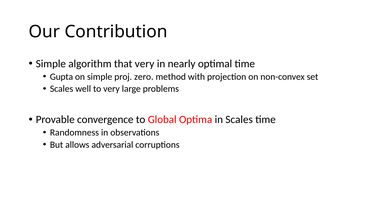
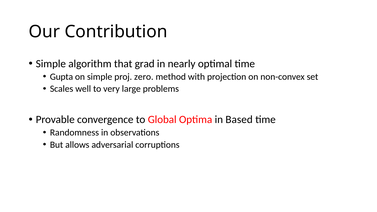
that very: very -> grad (145, 64)
in Scales: Scales -> Based (239, 120)
